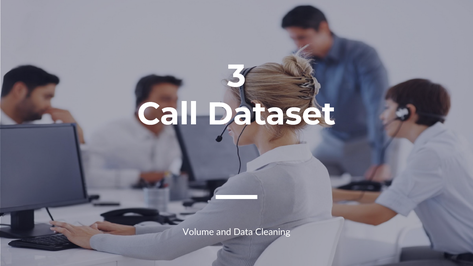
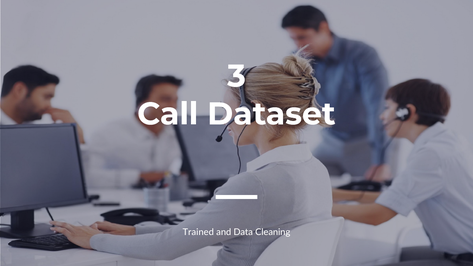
Volume: Volume -> Trained (198, 232)
